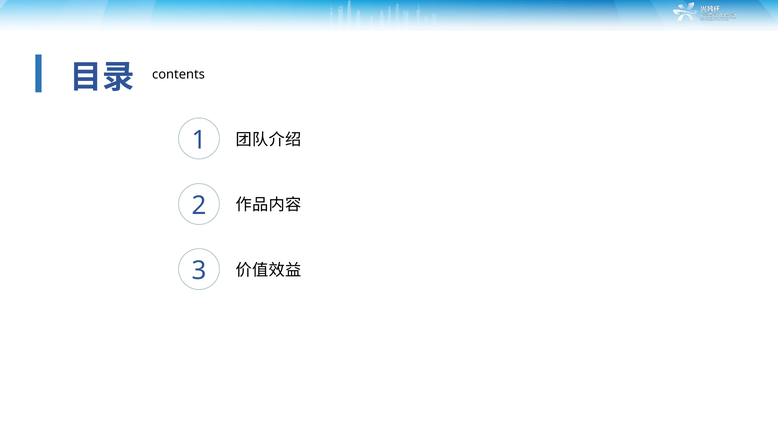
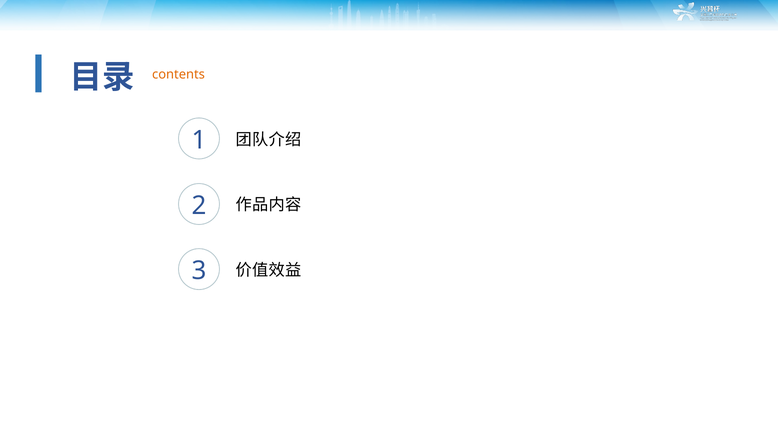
contents colour: black -> orange (178, 74)
